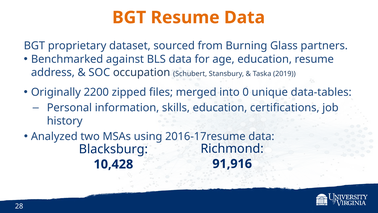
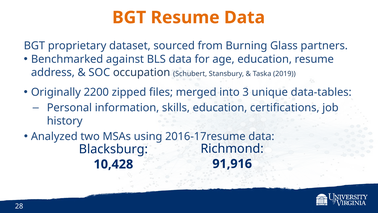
0: 0 -> 3 (246, 92)
